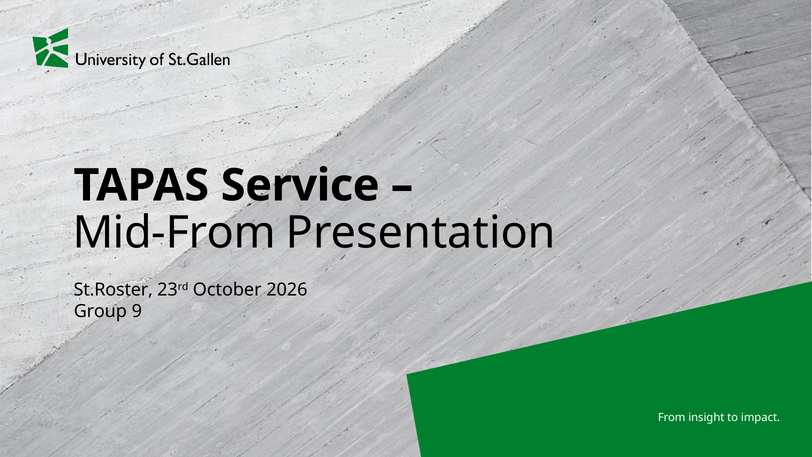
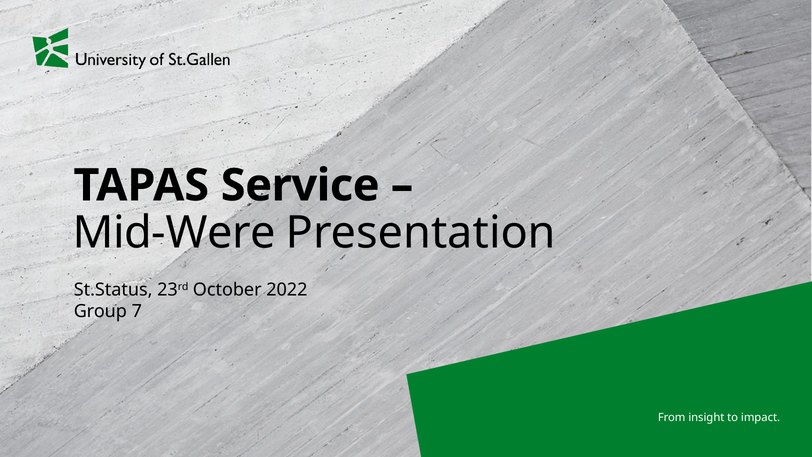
Mid-From: Mid-From -> Mid-Were (174, 233)
St.Roster: St.Roster -> St.Status (113, 289)
2026: 2026 -> 2022 (287, 289)
9: 9 -> 7 (137, 311)
